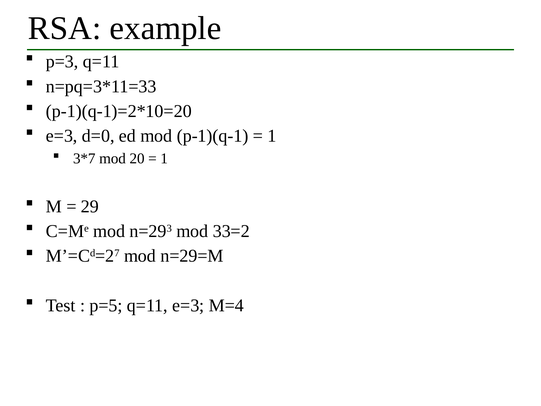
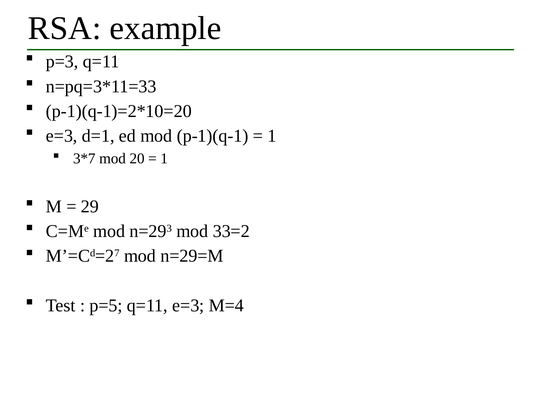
d=0: d=0 -> d=1 (98, 136)
